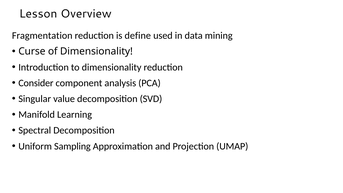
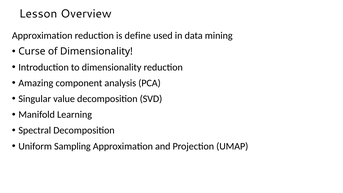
Fragmentation: Fragmentation -> Approximation (42, 36)
Consider: Consider -> Amazing (36, 83)
